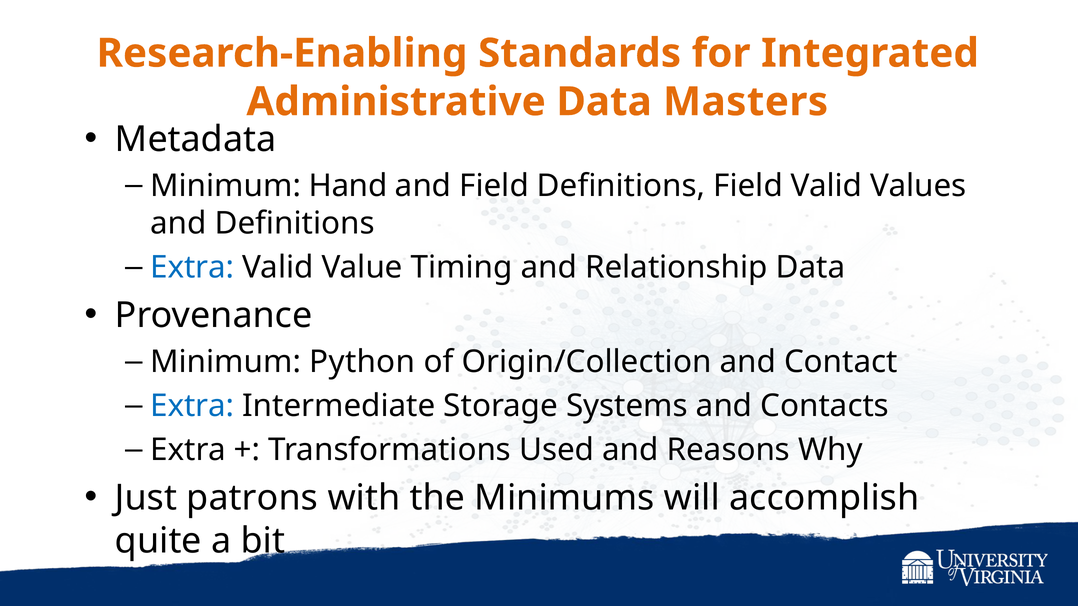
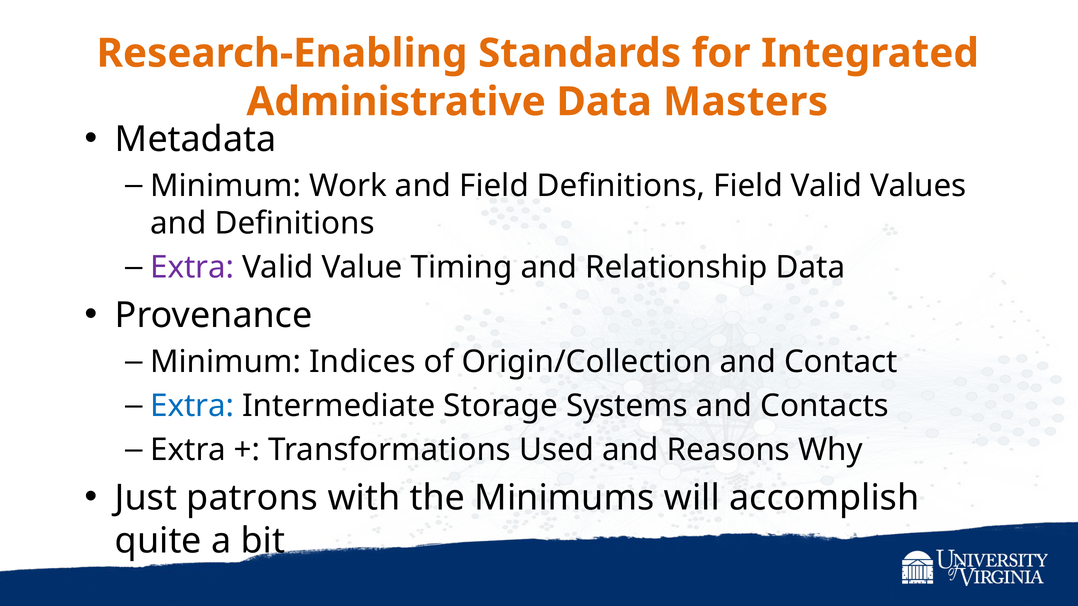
Hand: Hand -> Work (348, 186)
Extra colour: blue -> purple (192, 268)
Python: Python -> Indices (362, 362)
